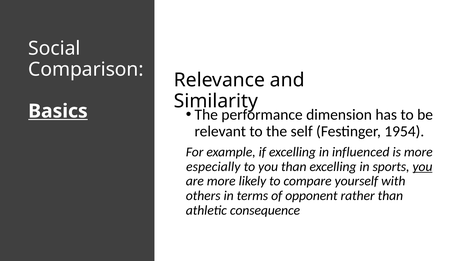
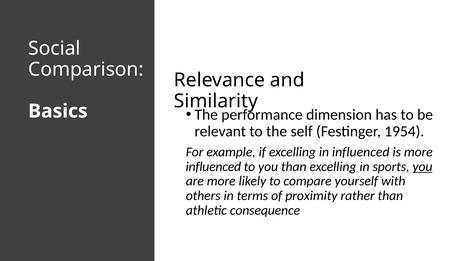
Basics underline: present -> none (58, 111)
especially: especially -> influenced (213, 167)
opponent: opponent -> proximity (311, 196)
